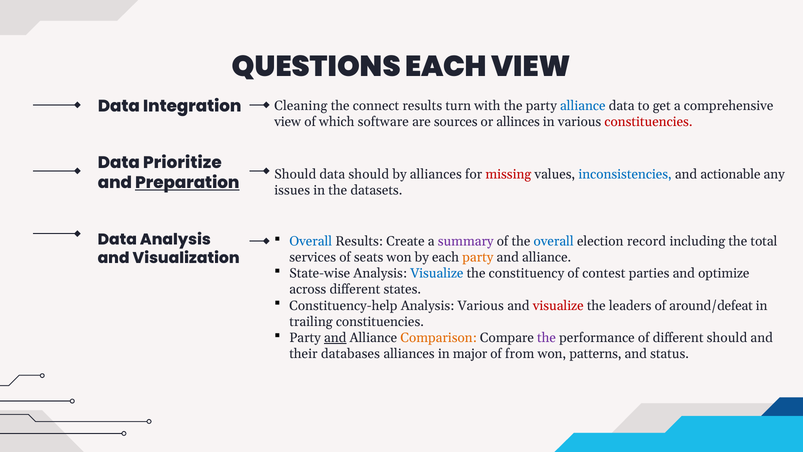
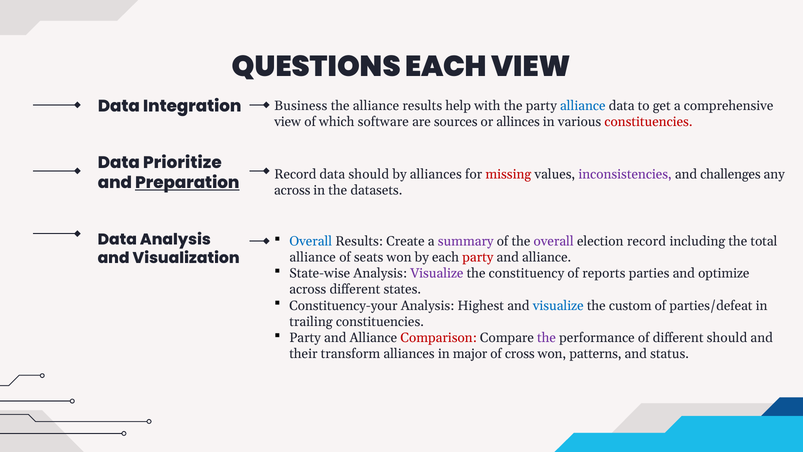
Cleaning: Cleaning -> Business (301, 106)
the connect: connect -> alliance (376, 106)
turn: turn -> help (458, 106)
Should: Should -> Record (295, 174)
inconsistencies colour: blue -> purple (625, 174)
actionable: actionable -> challenges (730, 174)
issues: issues -> across (292, 190)
overall colour: blue -> purple (554, 241)
services: services -> alliance (313, 257)
party colour: orange -> red (478, 257)
Visualize colour: blue -> purple (437, 273)
contest: contest -> reports (604, 273)
Constituency-help: Constituency-help -> Constituency-your (343, 305)
Analysis Various: Various -> Highest (481, 305)
visualize colour: red -> blue (558, 305)
leaders: leaders -> custom (630, 305)
around/defeat: around/defeat -> parties/defeat (711, 305)
and underline: present -> none (335, 338)
Comparison colour: orange -> red (439, 338)
databases: databases -> transform (350, 354)
from: from -> cross (520, 354)
